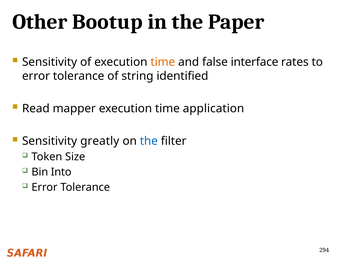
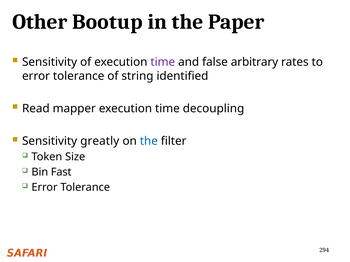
time colour: orange -> purple (163, 62)
interface: interface -> arbitrary (255, 62)
application: application -> decoupling (214, 109)
Into: Into -> Fast (61, 172)
